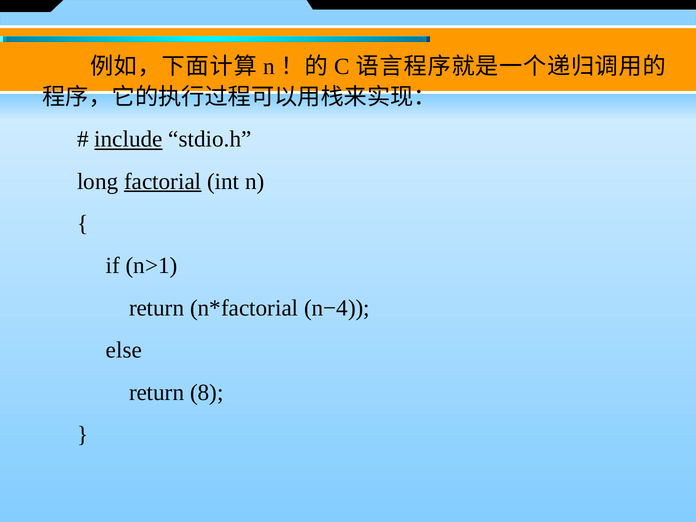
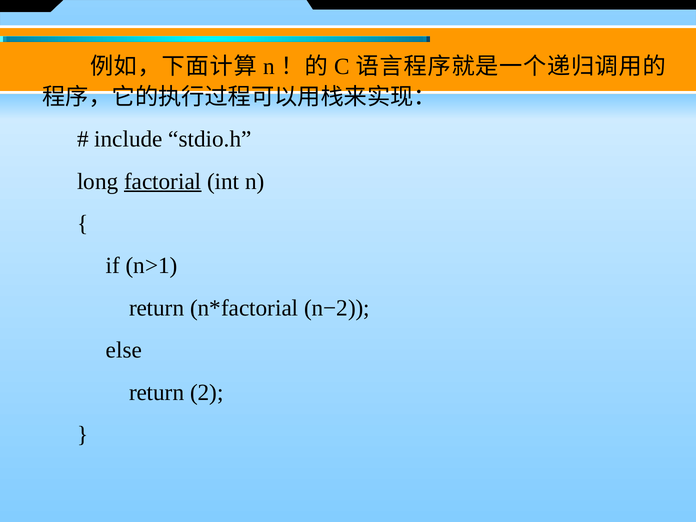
include underline: present -> none (129, 139)
n−4: n−4 -> n−2 (337, 308)
8: 8 -> 2 (207, 392)
